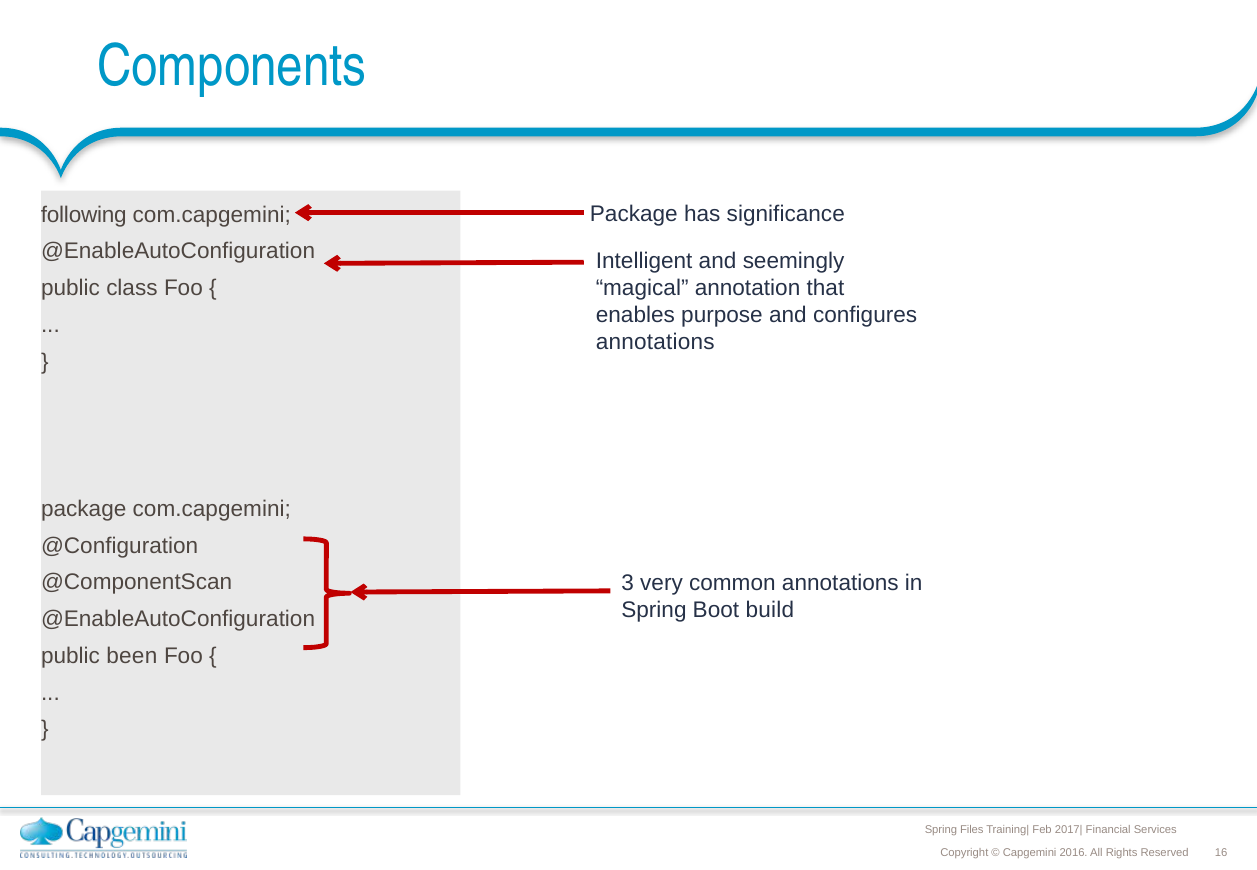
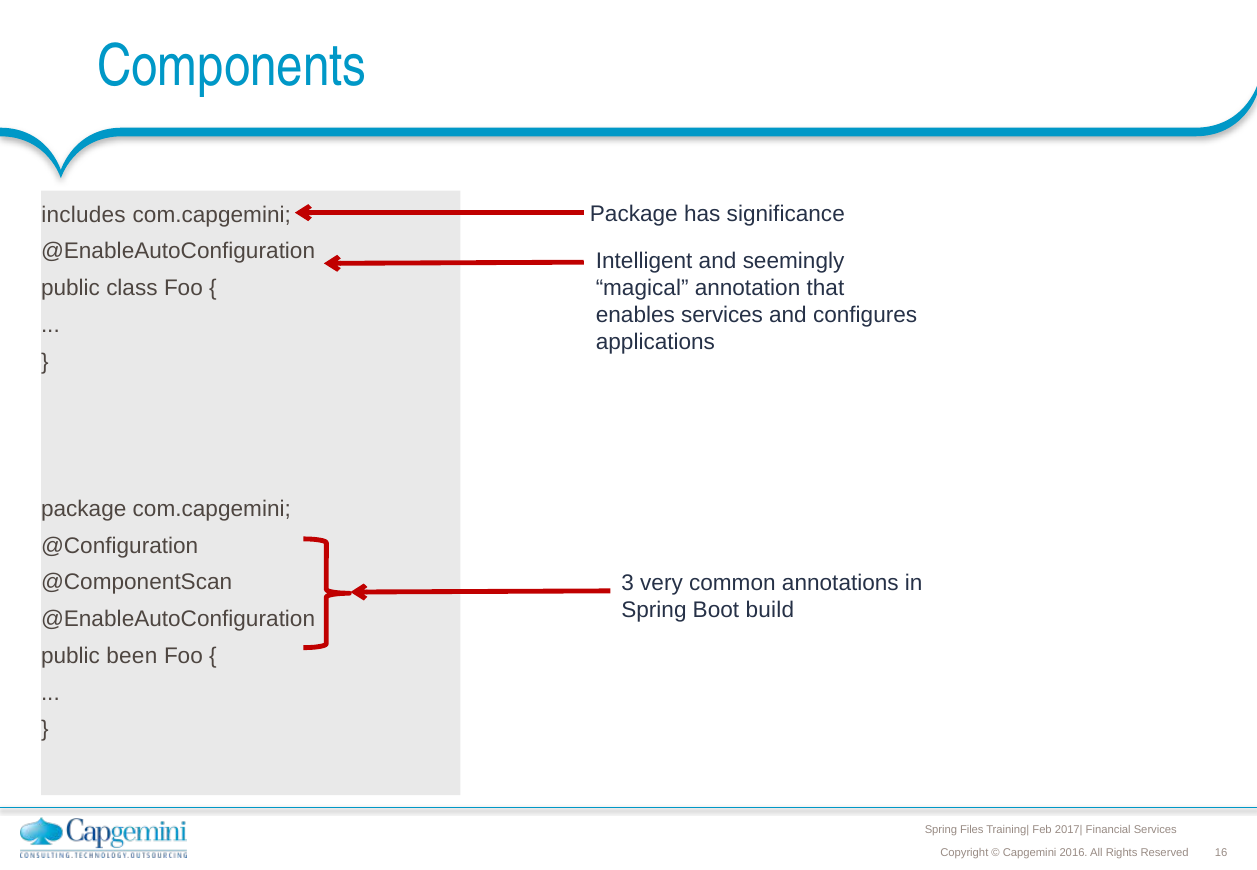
following: following -> includes (84, 215)
enables purpose: purpose -> services (722, 315)
annotations: annotations -> applications (655, 343)
